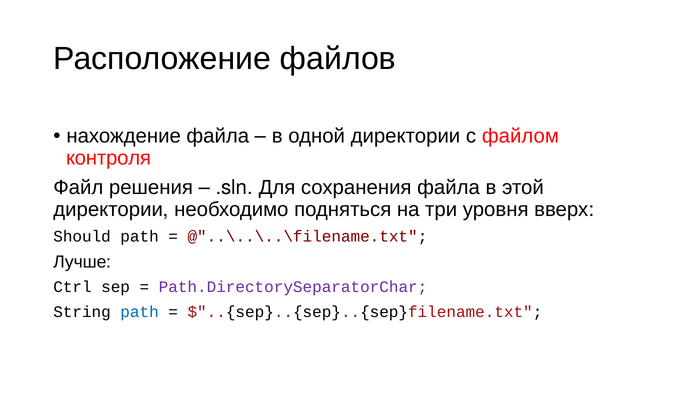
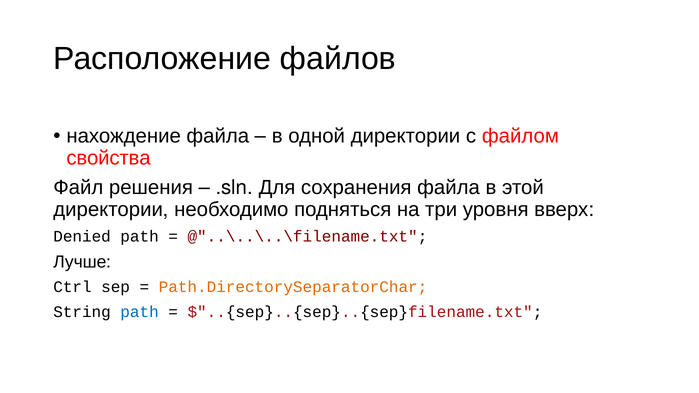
контроля: контроля -> свойства (109, 158)
Should: Should -> Denied (82, 237)
Path.DirectorySeparatorChar colour: purple -> orange (293, 287)
